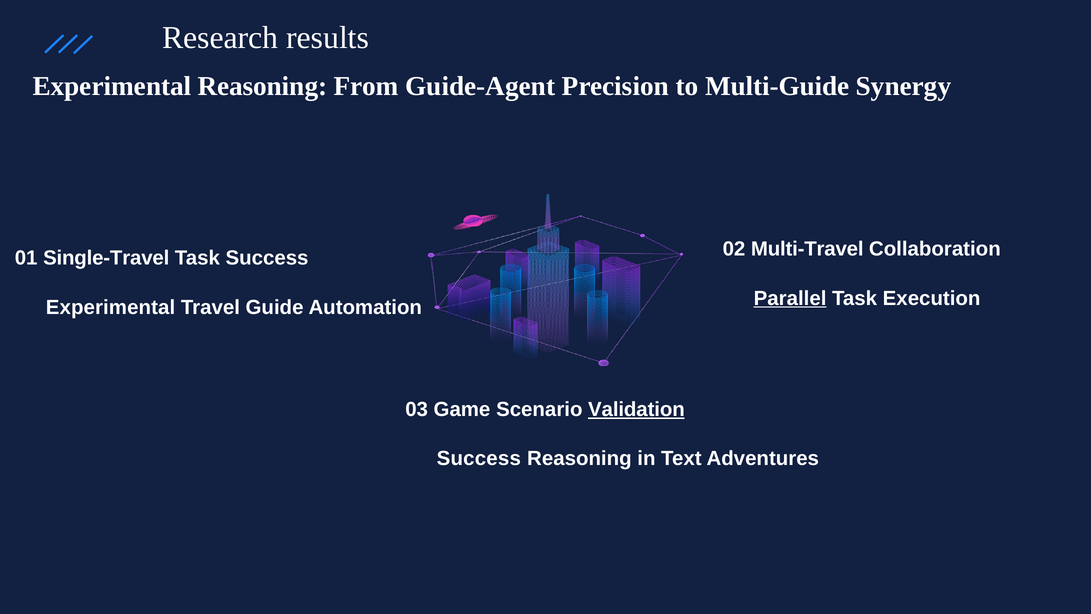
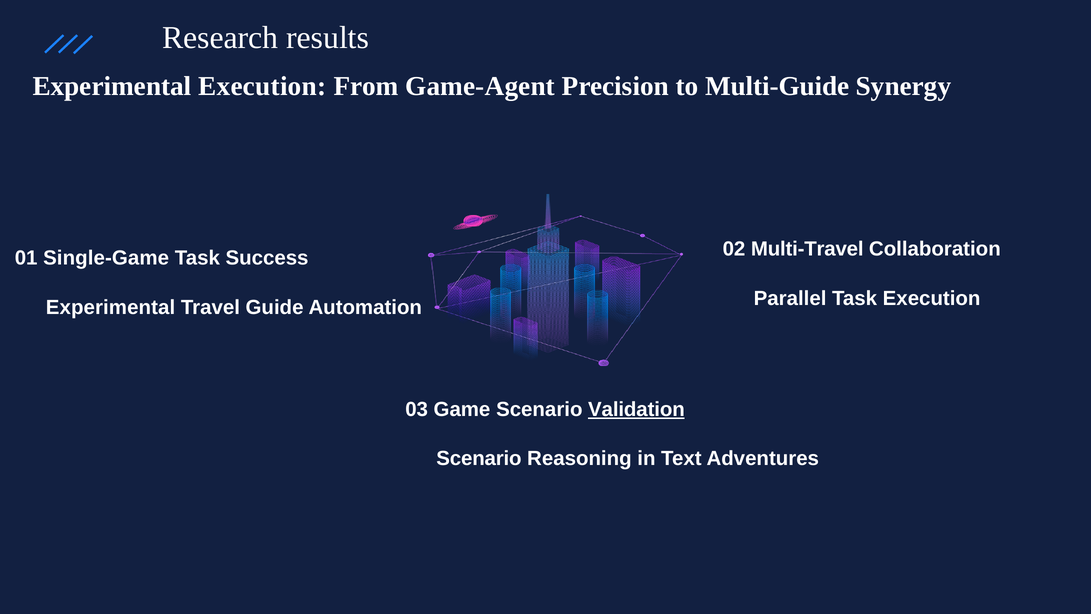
Experimental Reasoning: Reasoning -> Execution (262, 86)
Guide-Agent: Guide-Agent -> Game-Agent (480, 86)
Single-Travel: Single-Travel -> Single-Game (106, 258)
Parallel underline: present -> none (790, 298)
Success: Success -> Scenario (479, 458)
